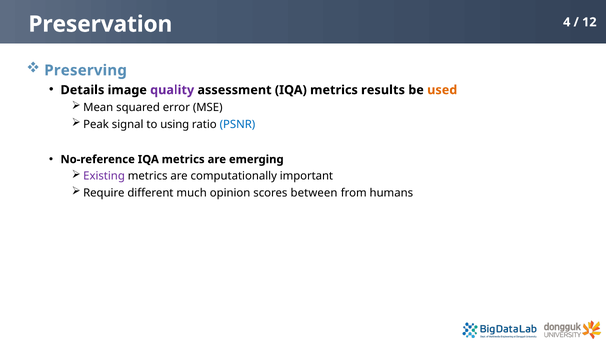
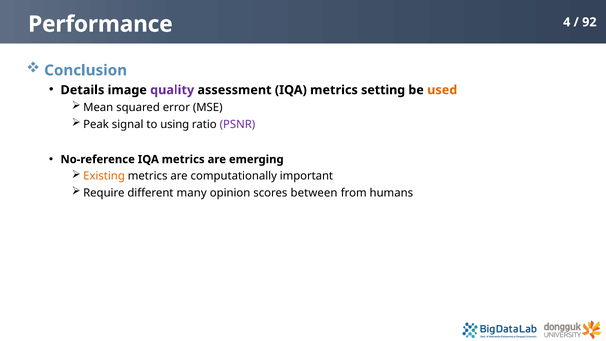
12: 12 -> 92 (589, 22)
Preservation: Preservation -> Performance (100, 24)
Preserving: Preserving -> Conclusion (86, 70)
results: results -> setting (383, 90)
PSNR colour: blue -> purple (237, 124)
Existing colour: purple -> orange (104, 176)
much: much -> many (192, 193)
